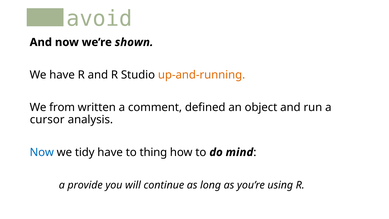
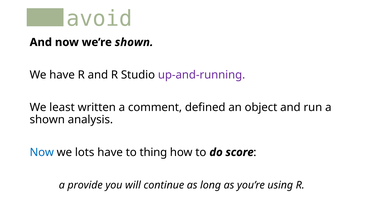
up-and-running colour: orange -> purple (202, 75)
from: from -> least (62, 107)
cursor: cursor -> shown (47, 120)
tidy: tidy -> lots (85, 152)
mind: mind -> score (240, 152)
